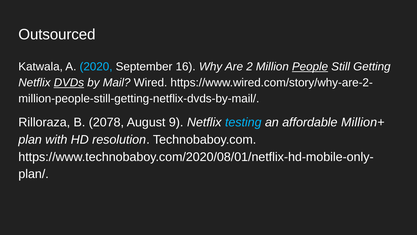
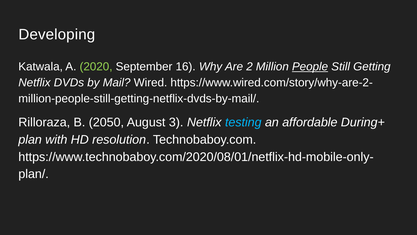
Outsourced: Outsourced -> Developing (57, 35)
2020 colour: light blue -> light green (96, 67)
DVDs underline: present -> none (69, 83)
2078: 2078 -> 2050 (106, 122)
9: 9 -> 3 (176, 122)
Million+: Million+ -> During+ (363, 122)
